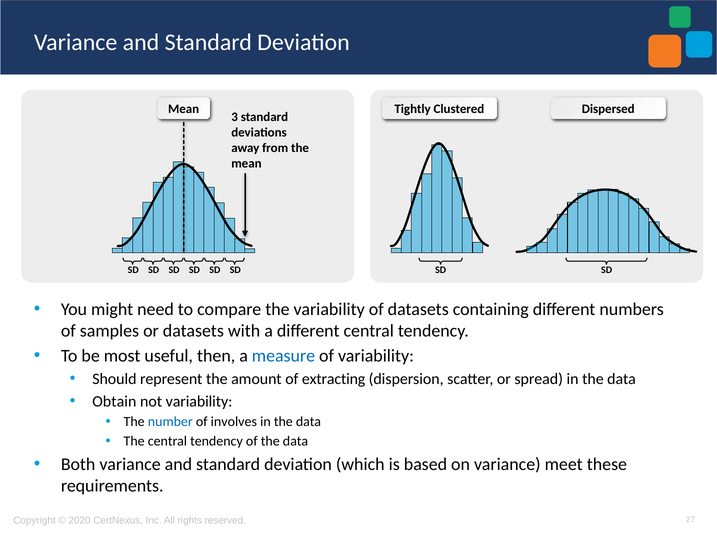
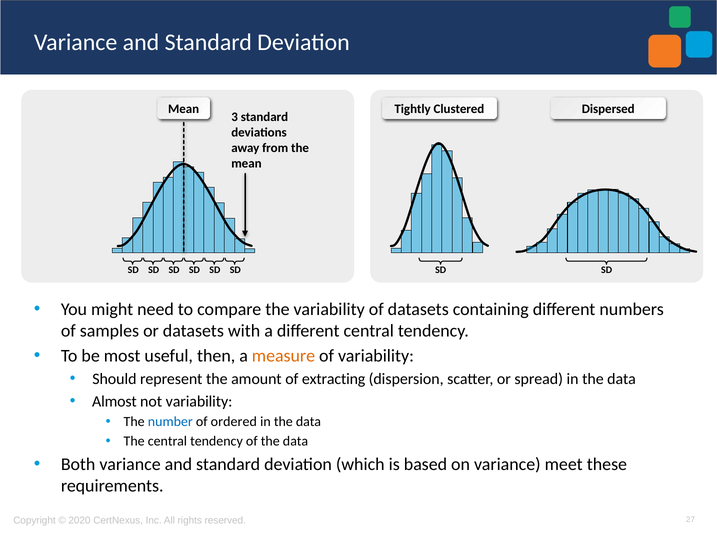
measure colour: blue -> orange (283, 356)
Obtain: Obtain -> Almost (114, 402)
involves: involves -> ordered (234, 422)
